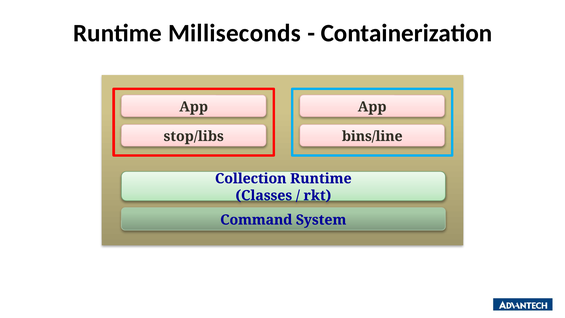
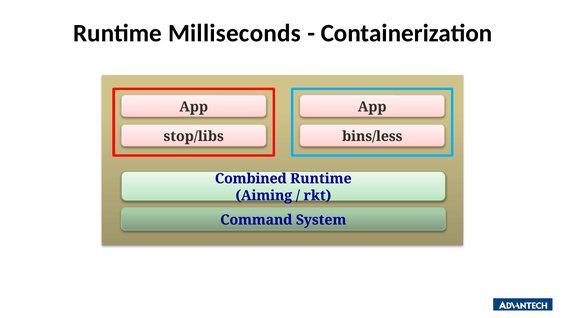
bins/line: bins/line -> bins/less (372, 136)
Collection: Collection -> Combined (251, 178)
Classes: Classes -> Aiming (264, 195)
